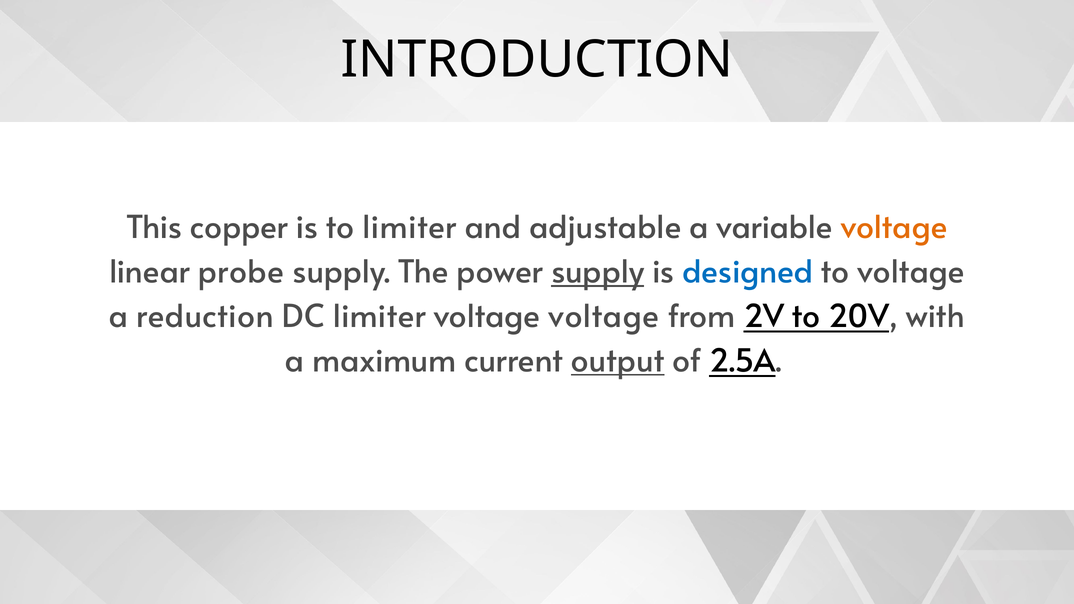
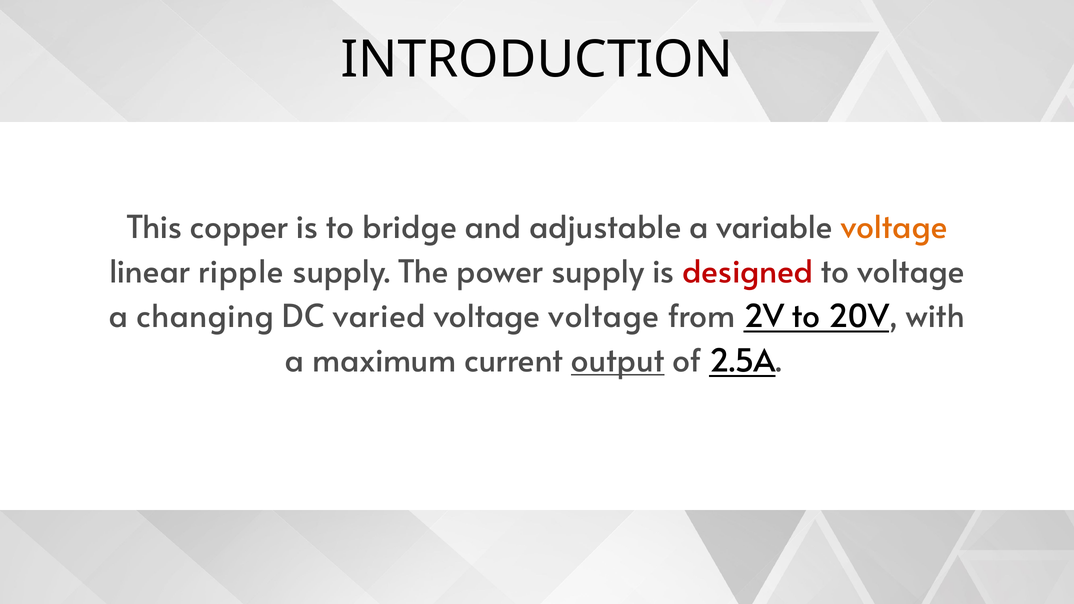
to limiter: limiter -> bridge (410, 228)
probe: probe -> ripple (241, 272)
supply underline: present -> none (598, 272)
designed colour: blue -> red (748, 272)
reduction: reduction -> changing (205, 317)
DC limiter: limiter -> varied (379, 317)
